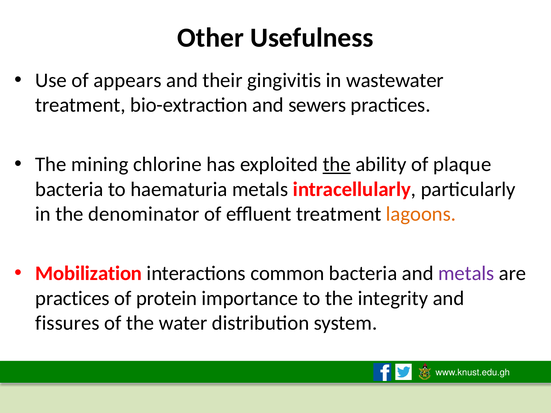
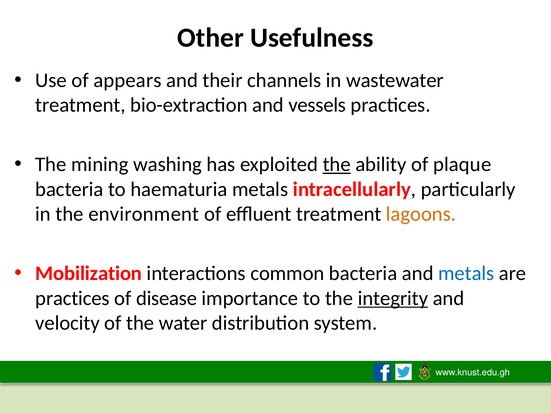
gingivitis: gingivitis -> channels (284, 80)
sewers: sewers -> vessels (317, 105)
chlorine: chlorine -> washing (167, 165)
denominator: denominator -> environment (144, 214)
metals colour: purple -> blue (466, 274)
protein: protein -> disease (167, 298)
integrity underline: none -> present (393, 298)
fissures: fissures -> velocity (68, 323)
